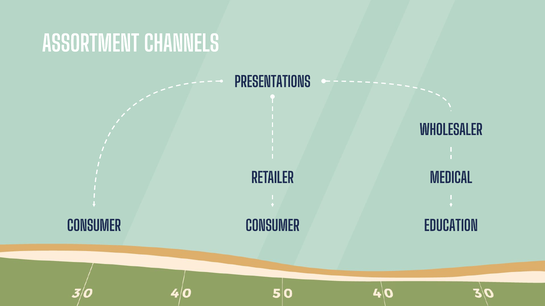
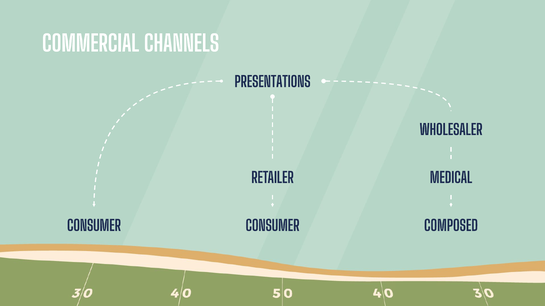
ASSORTMENT: ASSORTMENT -> COMMERCIAL (91, 44)
EDUCATION: EDUCATION -> COMPOSED (451, 226)
